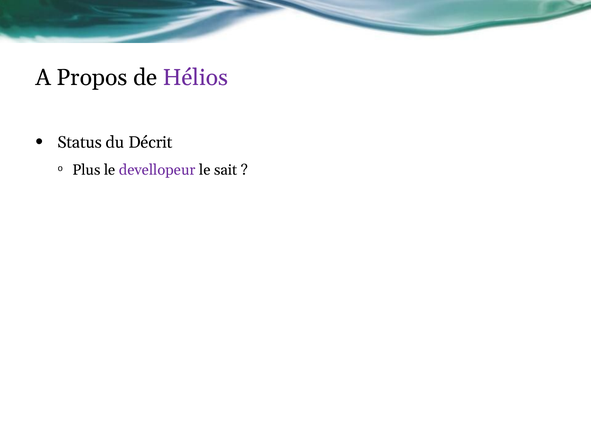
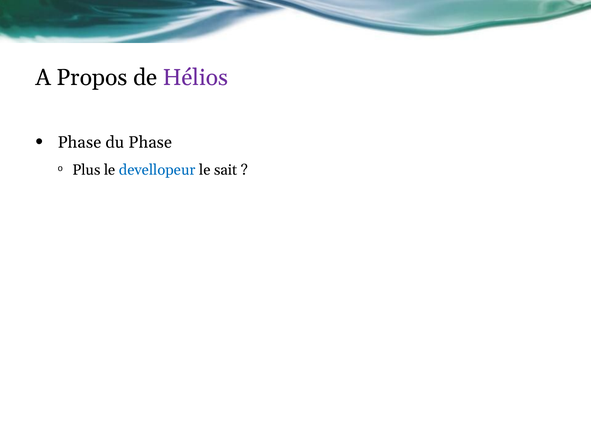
Status: Status -> Phase (80, 142)
du Décrit: Décrit -> Phase (150, 142)
devellopeur colour: purple -> blue (157, 170)
